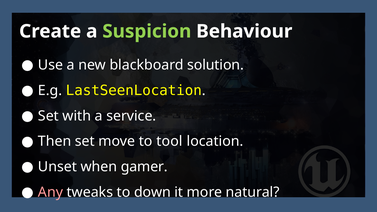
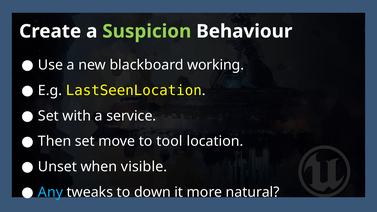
solution: solution -> working (216, 65)
gamer: gamer -> visible (144, 167)
Any colour: pink -> light blue (50, 192)
